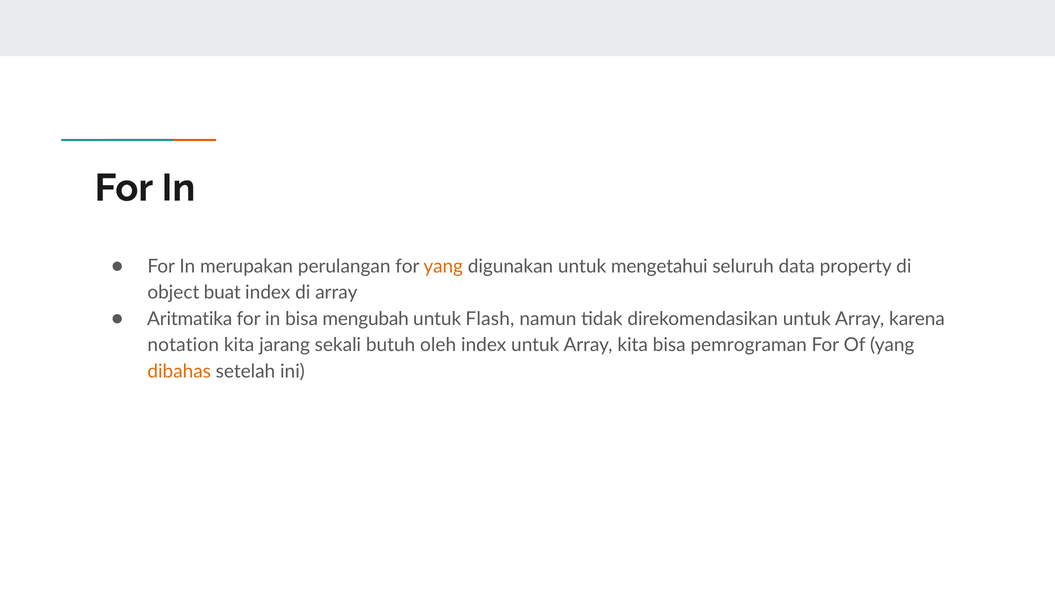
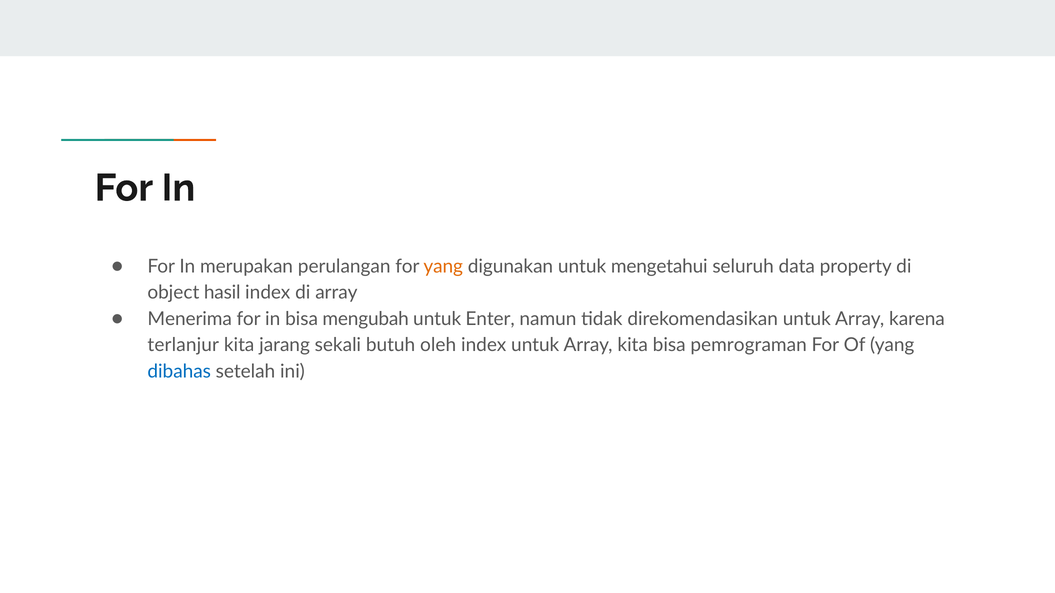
buat: buat -> hasil (222, 293)
Aritmatika: Aritmatika -> Menerima (190, 319)
Flash: Flash -> Enter (490, 319)
notation: notation -> terlanjur (183, 345)
dibahas colour: orange -> blue (179, 372)
